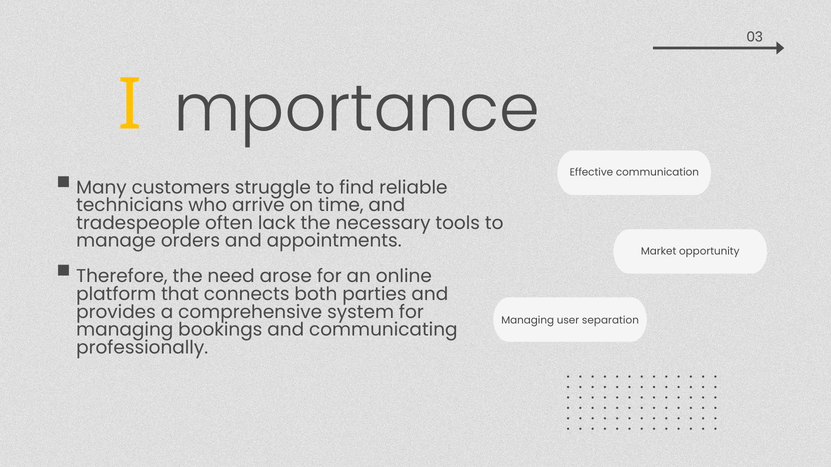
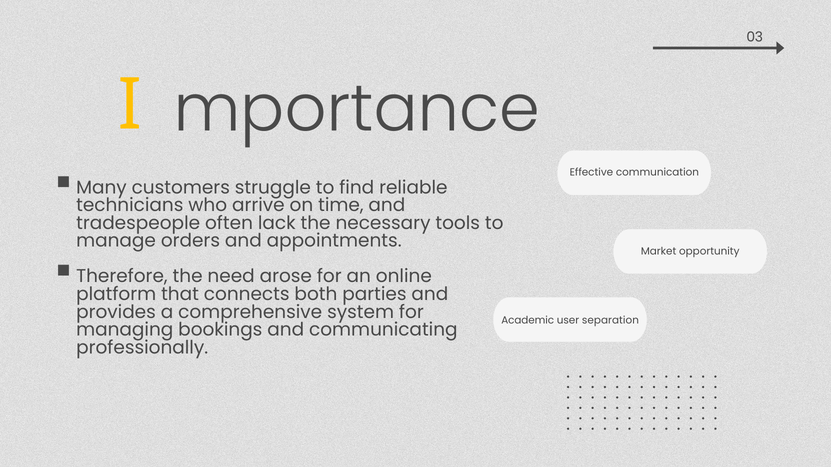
Managing: Managing -> Academic (528, 320)
